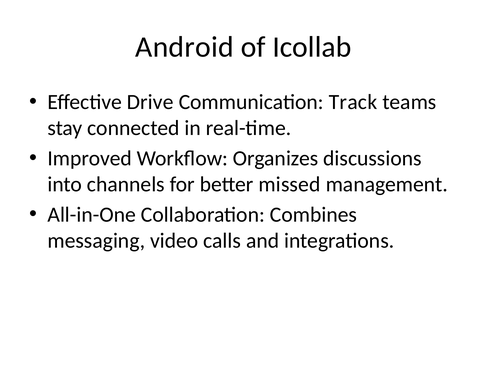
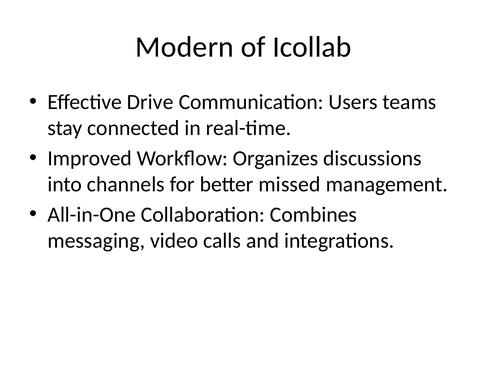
Android: Android -> Modern (185, 47)
Track: Track -> Users (353, 102)
